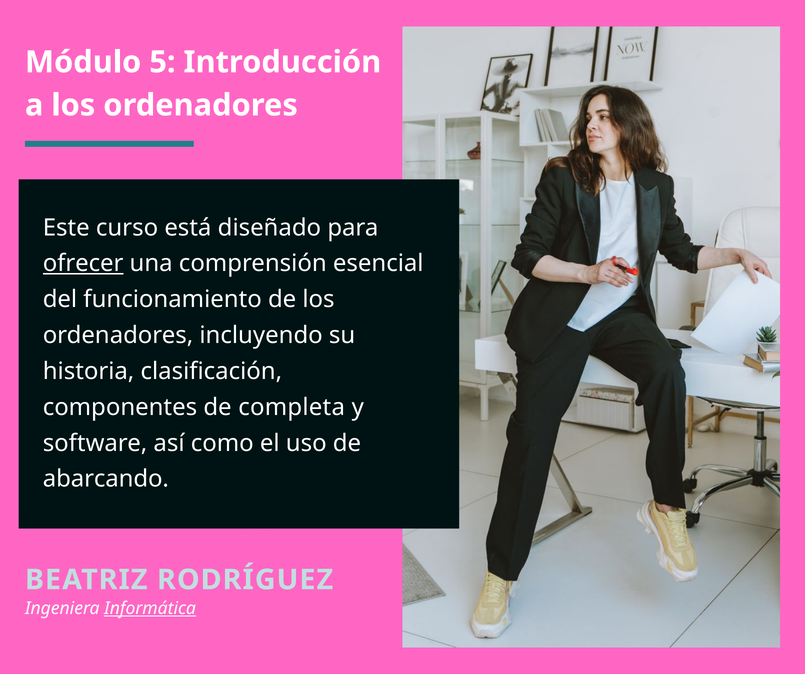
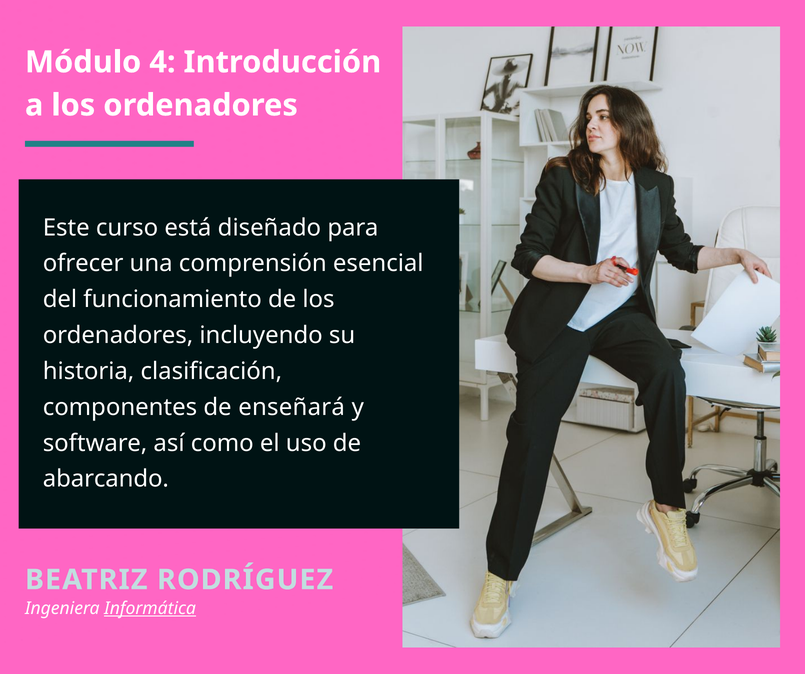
5: 5 -> 4 (162, 62)
ofrecer underline: present -> none (83, 264)
completa: completa -> enseñará (292, 408)
